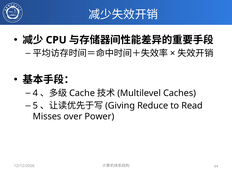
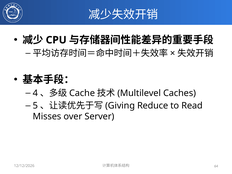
Power: Power -> Server (99, 117)
